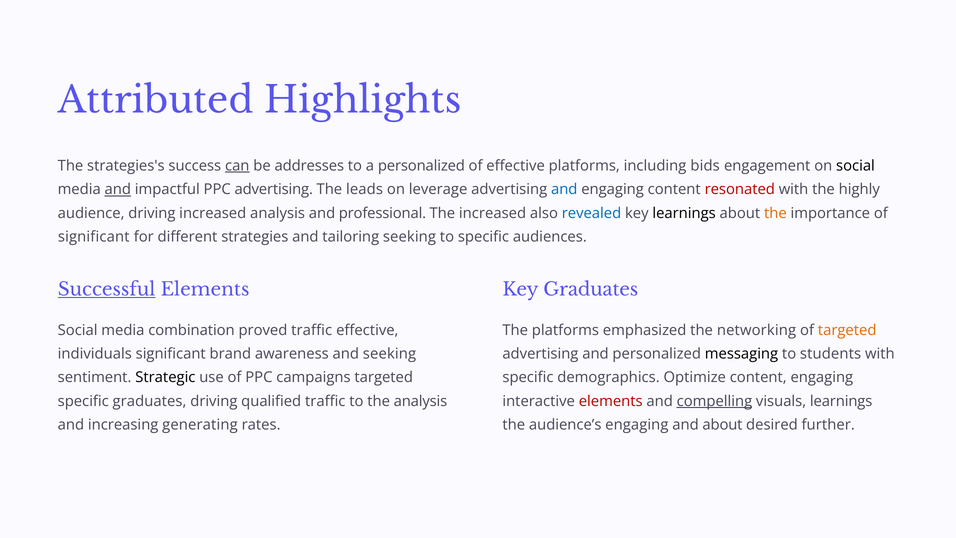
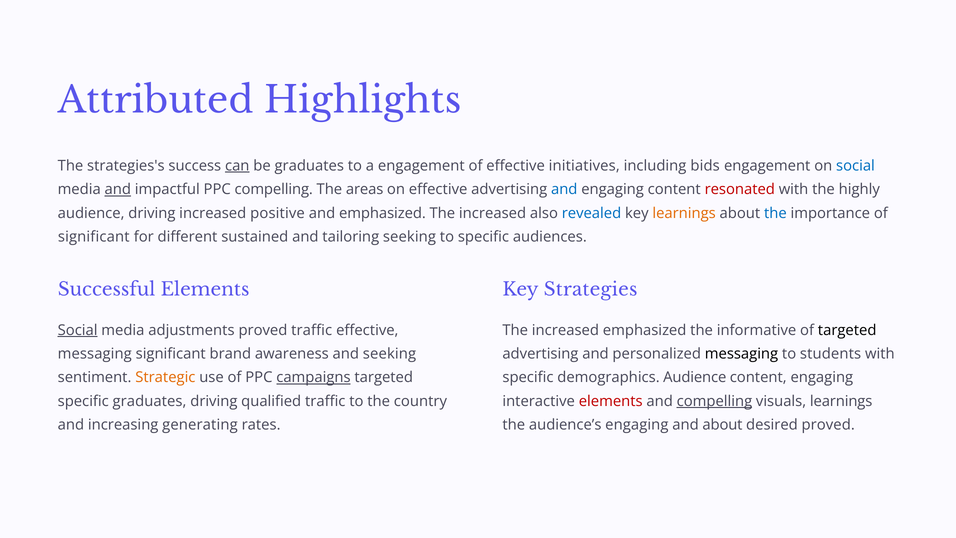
be addresses: addresses -> graduates (309, 166)
a personalized: personalized -> engagement (421, 166)
effective platforms: platforms -> initiatives (584, 166)
social colour: black -> blue (855, 166)
PPC advertising: advertising -> compelling (274, 189)
leads: leads -> areas (365, 189)
on leverage: leverage -> effective (438, 189)
increased analysis: analysis -> positive (278, 213)
and professional: professional -> emphasized (382, 213)
learnings colour: black -> orange (684, 213)
the colour: orange -> blue (775, 213)
strategies: strategies -> sustained (255, 237)
Successful underline: present -> none (107, 289)
Key Graduates: Graduates -> Strategies (591, 289)
Social underline: none -> present (78, 330)
combination: combination -> adjustments (191, 330)
platforms: platforms -> increased (565, 330)
networking: networking -> informative (757, 330)
targeted colour: orange -> black (847, 330)
individuals: individuals -> messaging (95, 354)
Strategic colour: black -> orange (165, 377)
campaigns underline: none -> present (313, 377)
demographics Optimize: Optimize -> Audience (695, 377)
the analysis: analysis -> country (420, 401)
desired further: further -> proved (828, 425)
